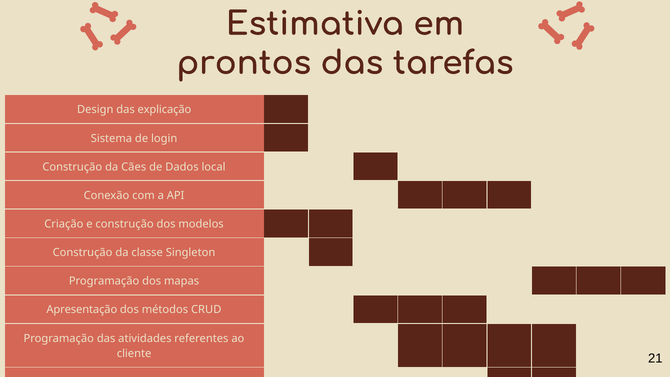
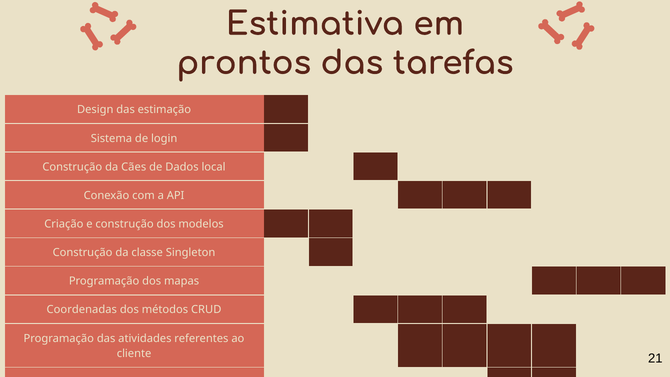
explicação: explicação -> estimação (164, 110)
Apresentação: Apresentação -> Coordenadas (82, 310)
